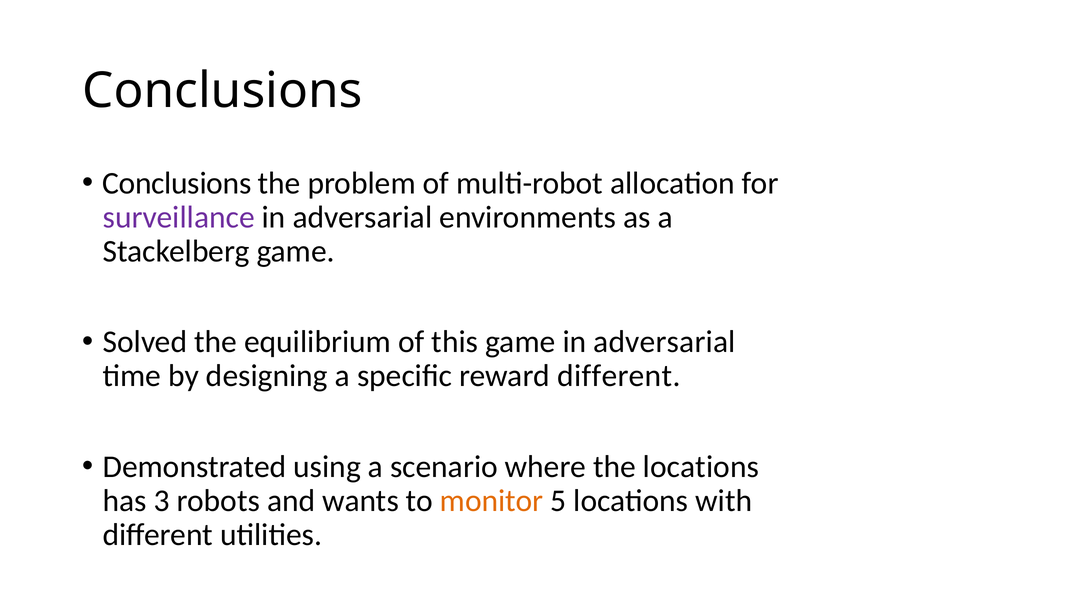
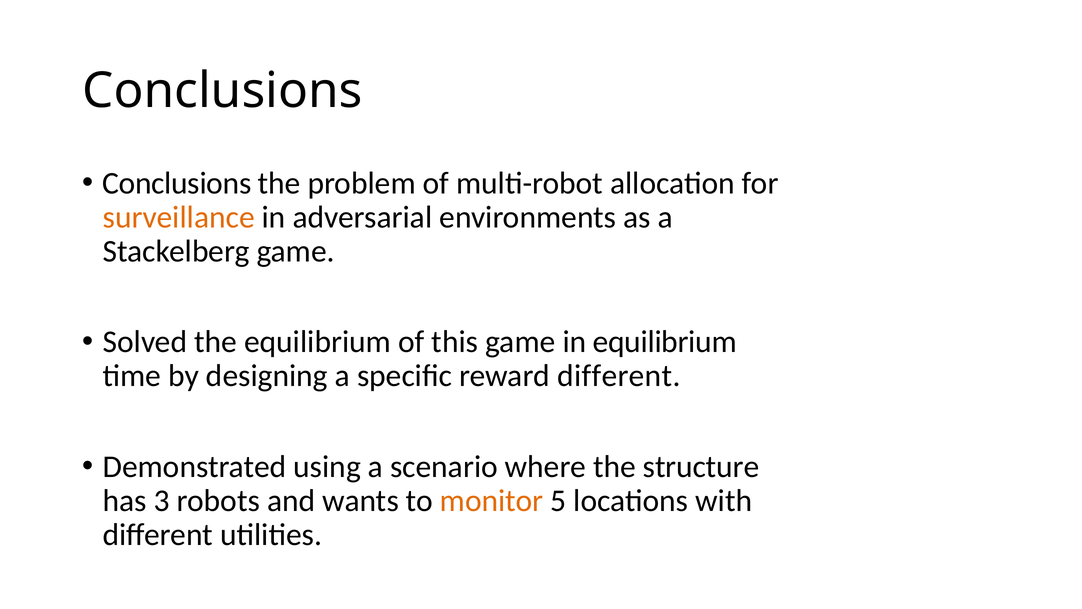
surveillance colour: purple -> orange (179, 217)
game in adversarial: adversarial -> equilibrium (665, 342)
the locations: locations -> structure (701, 466)
